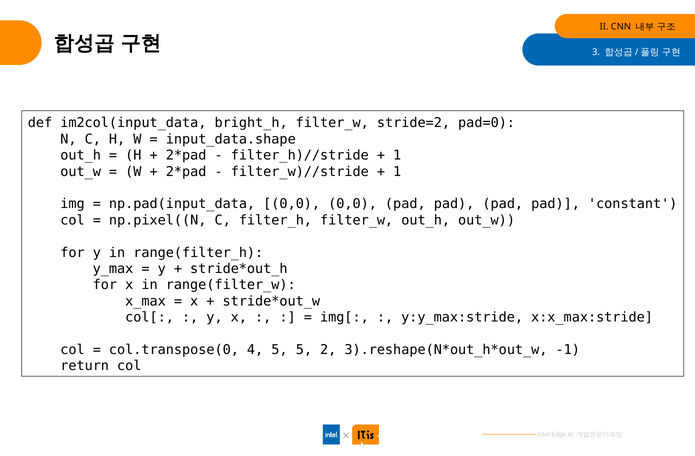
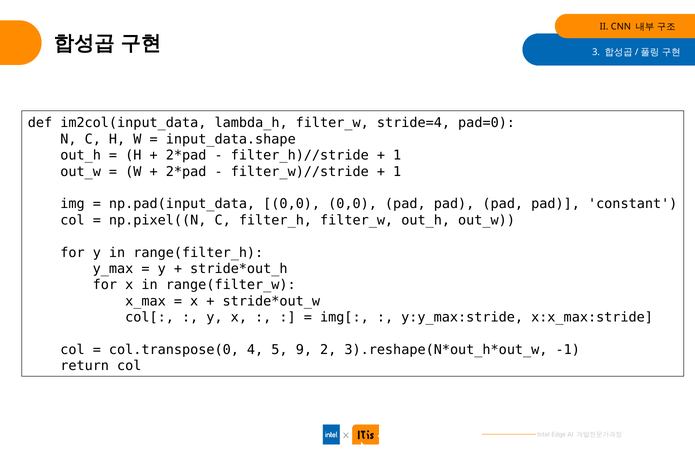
bright_h: bright_h -> lambda_h (251, 123)
stride=2: stride=2 -> stride=4 (413, 123)
5 5: 5 -> 9 (304, 350)
